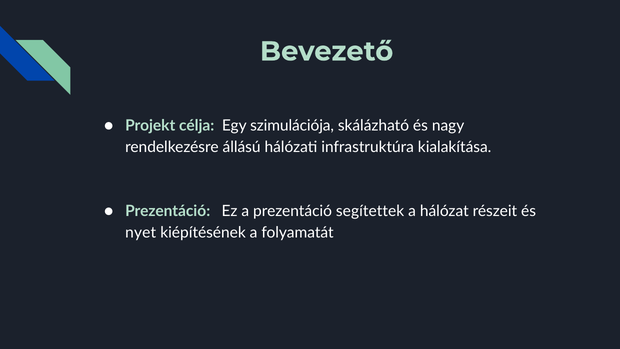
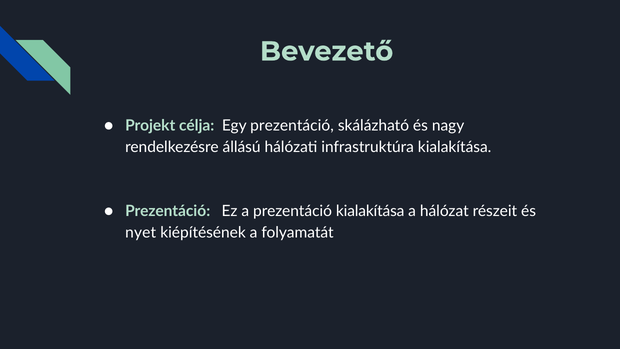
Egy szimulációja: szimulációja -> prezentáció (292, 126)
prezentáció segítettek: segítettek -> kialakítása (370, 211)
